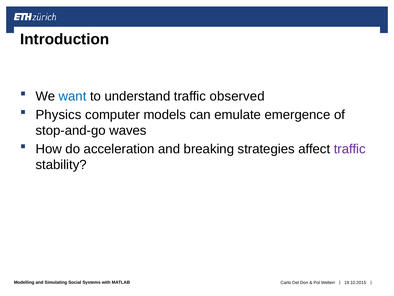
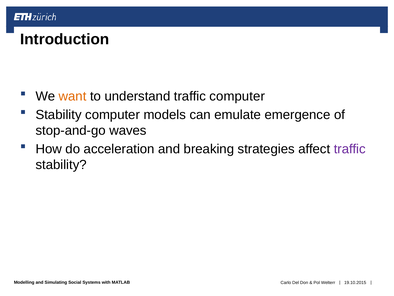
want colour: blue -> orange (73, 96)
traffic observed: observed -> computer (237, 96)
Physics: Physics -> Stability (59, 115)
